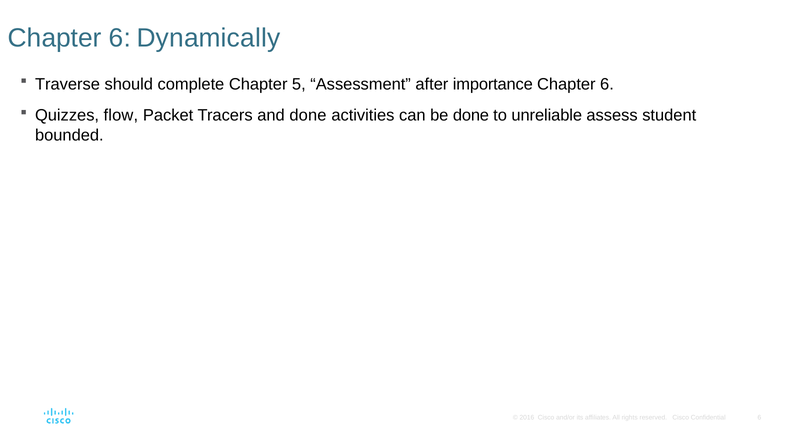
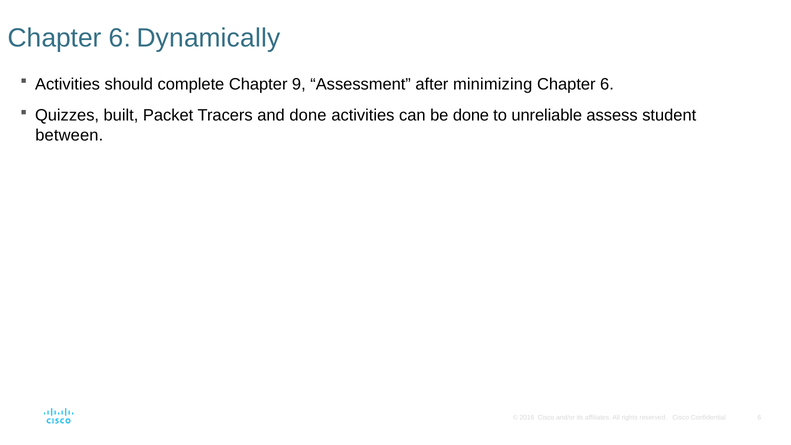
Traverse: Traverse -> Activities (67, 84)
5: 5 -> 9 (299, 84)
importance: importance -> minimizing (493, 84)
flow: flow -> built (121, 115)
bounded: bounded -> between (69, 135)
